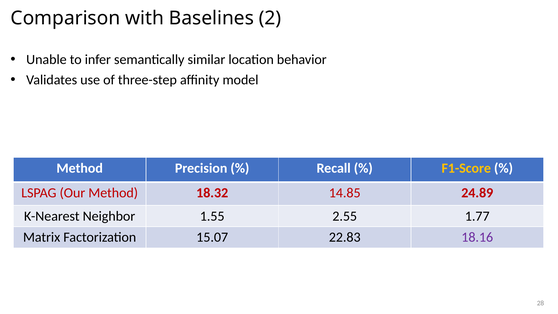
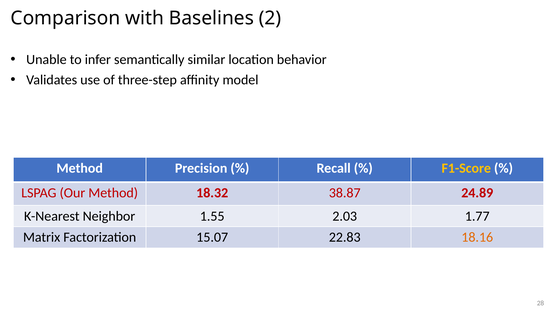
14.85: 14.85 -> 38.87 (345, 193)
2.55: 2.55 -> 2.03 (345, 216)
18.16 colour: purple -> orange (477, 237)
